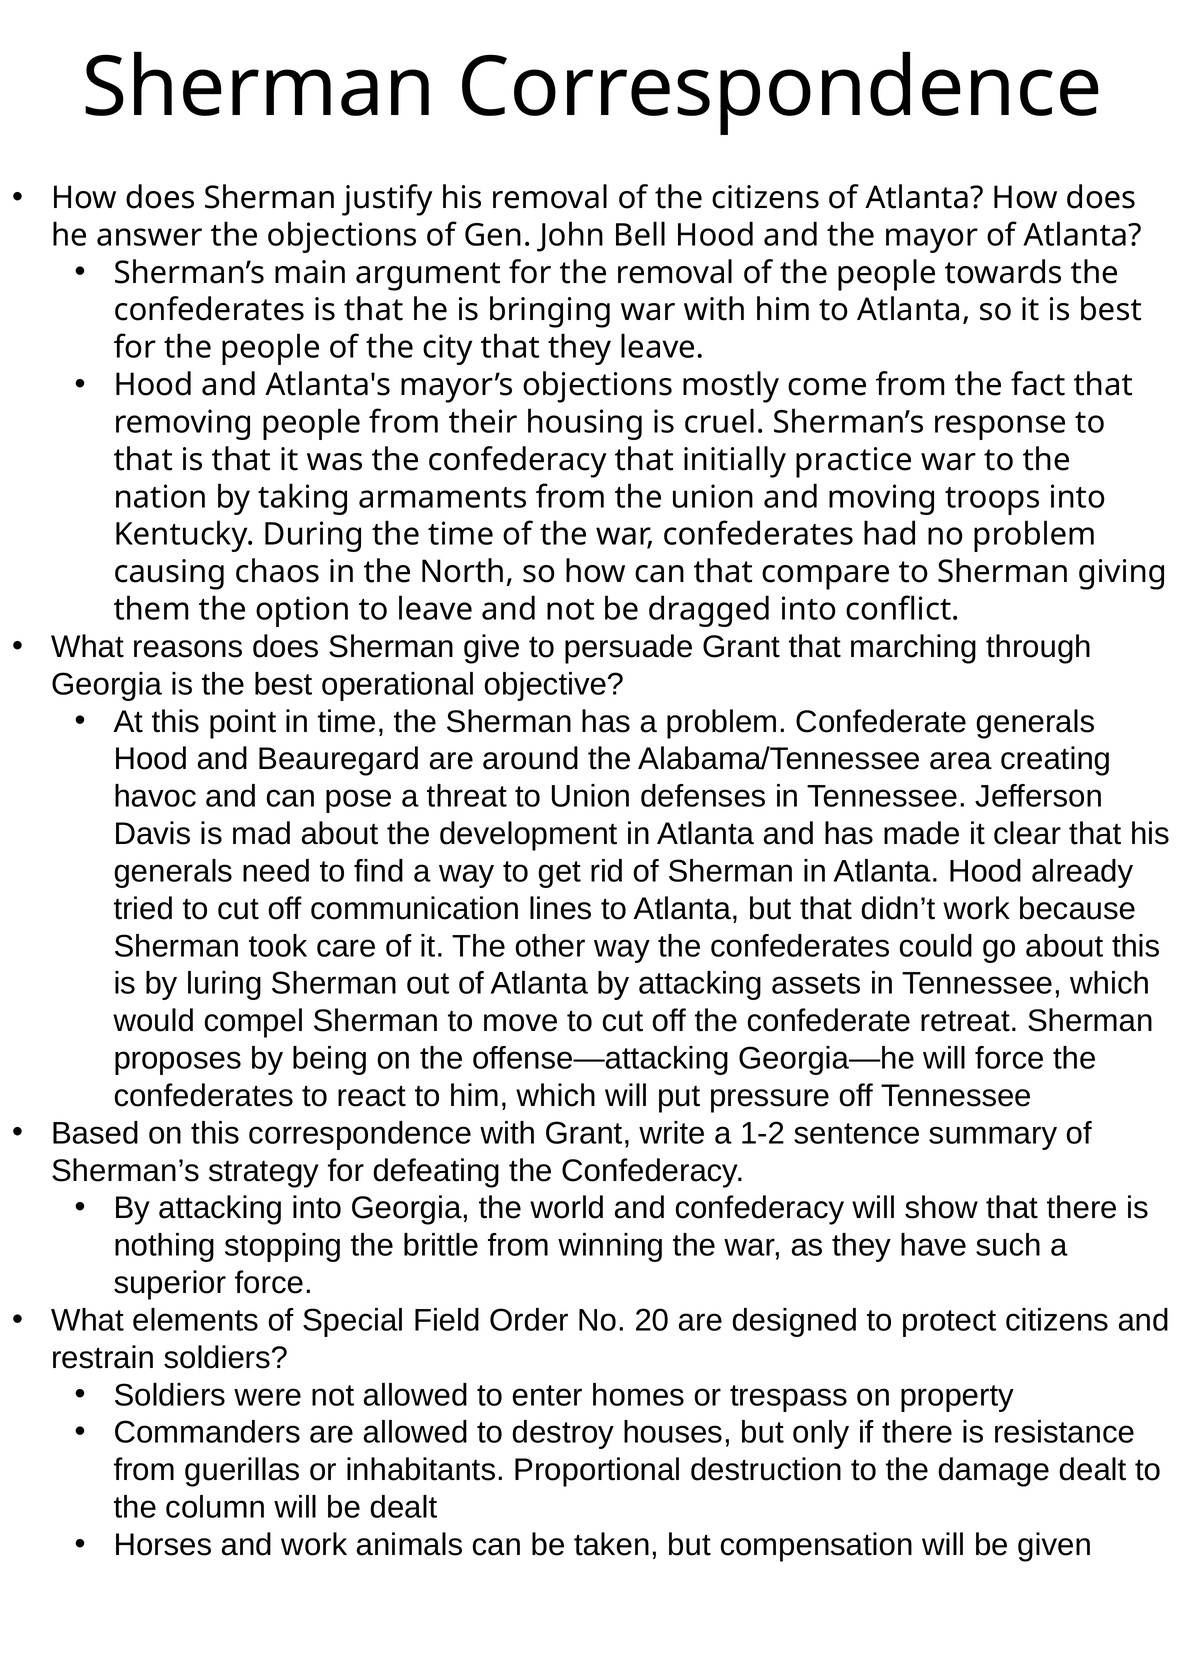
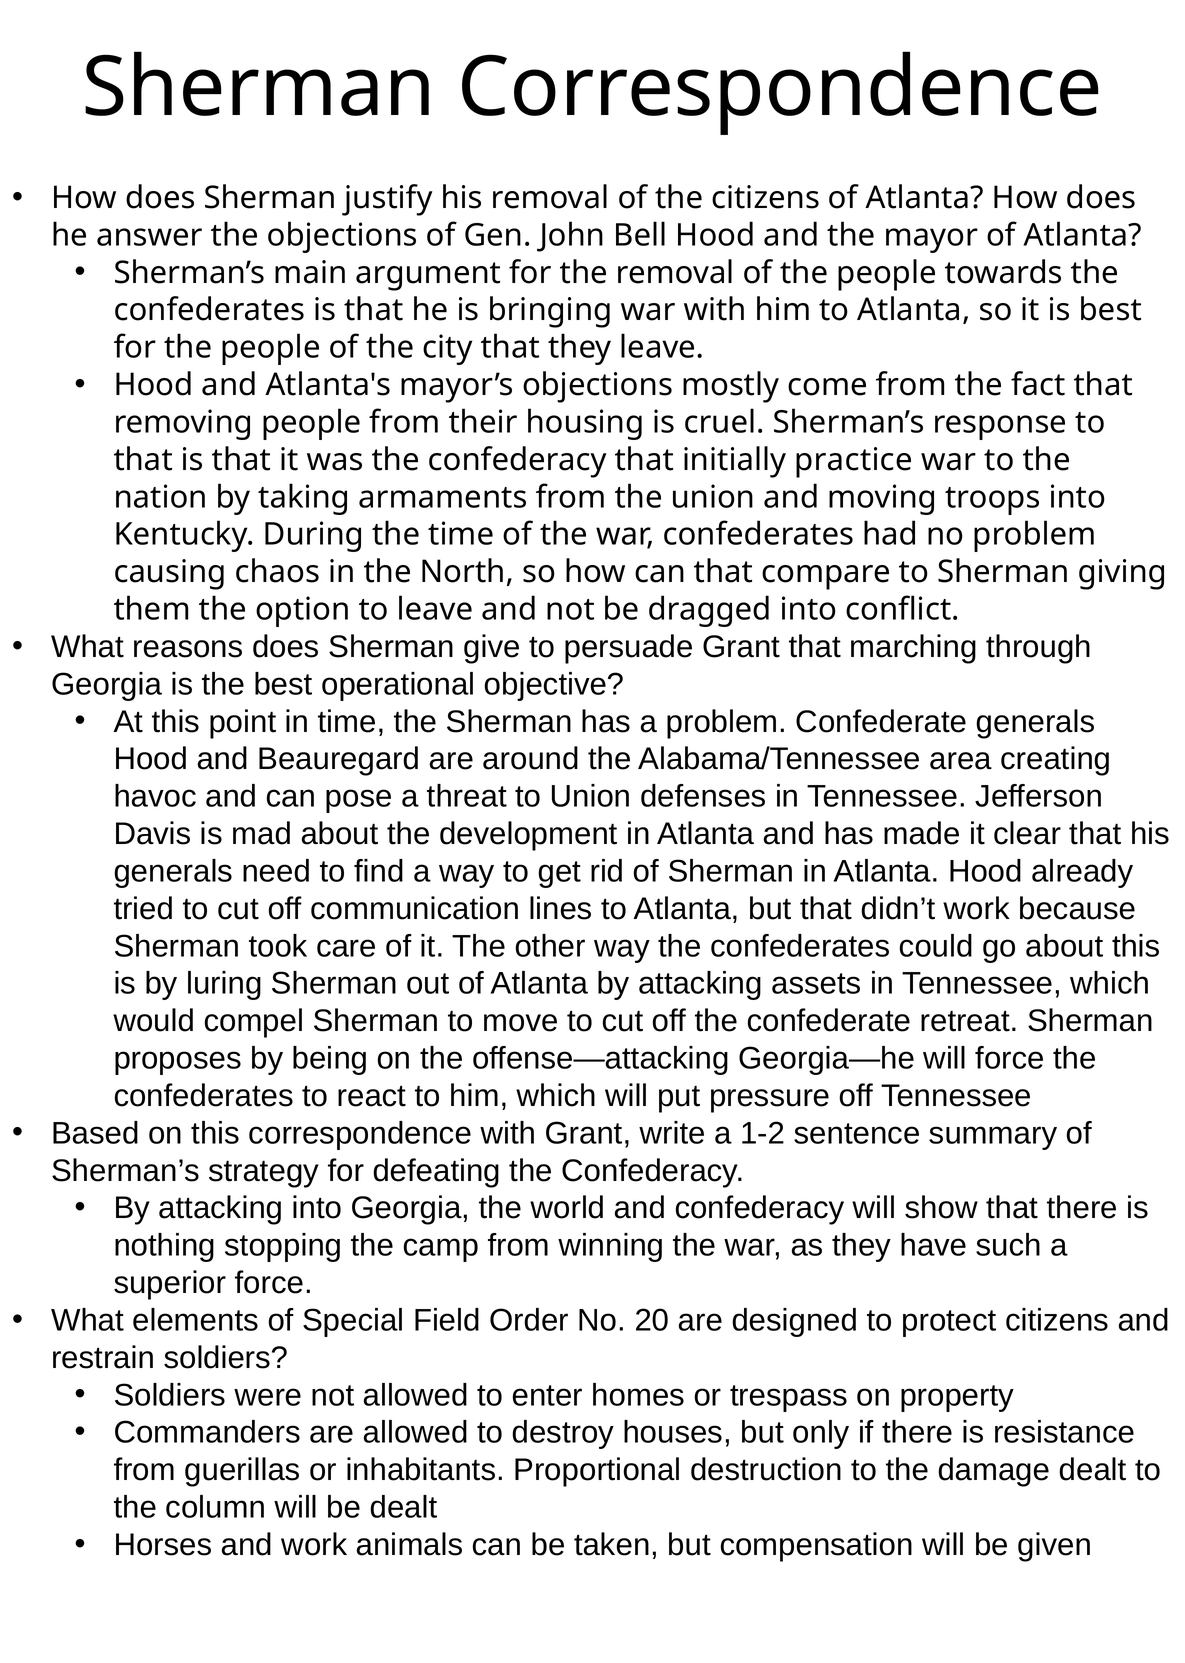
brittle: brittle -> camp (441, 1246)
